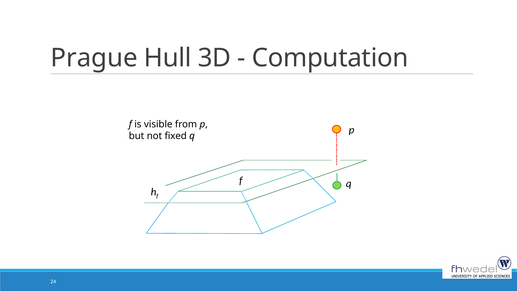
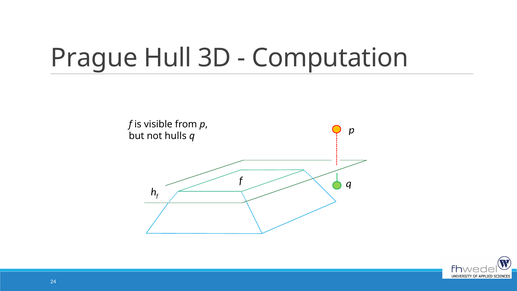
fixed: fixed -> hulls (176, 136)
